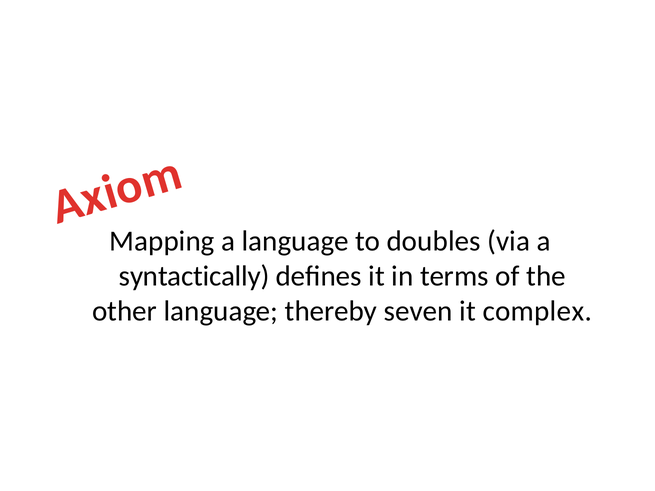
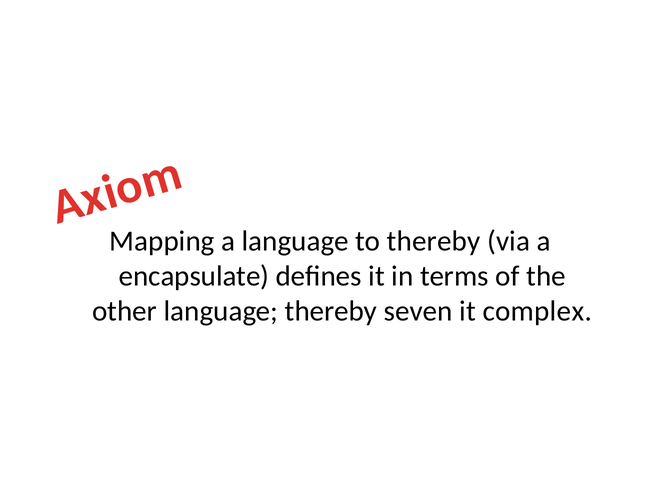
to doubles: doubles -> thereby (434, 241)
syntactically: syntactically -> encapsulate (194, 276)
